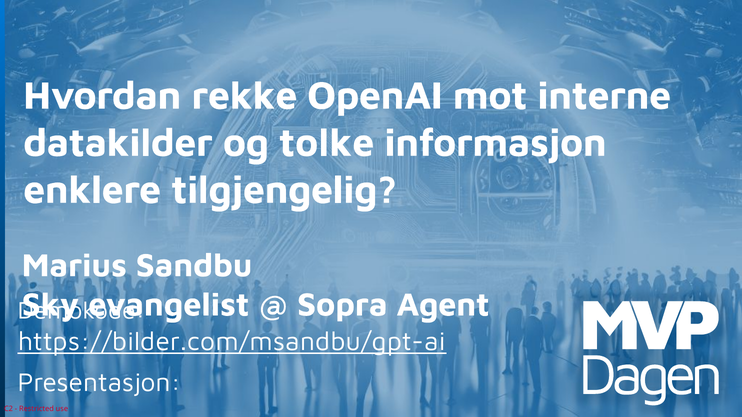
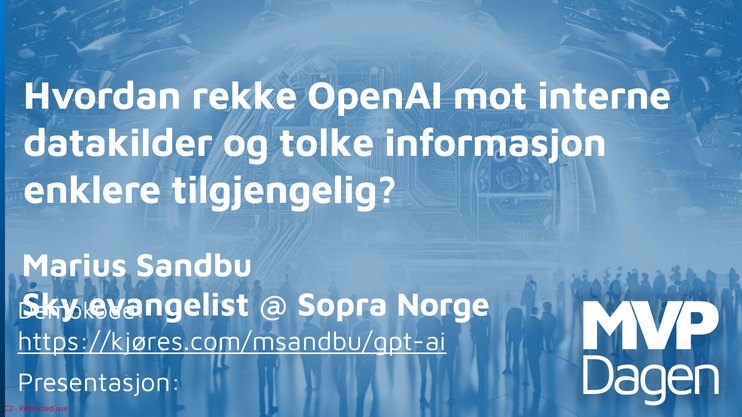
Agent: Agent -> Norge (443, 305)
https://bilder.com/msandbu/gpt-ai: https://bilder.com/msandbu/gpt-ai -> https://kjøres.com/msandbu/gpt-ai (232, 342)
